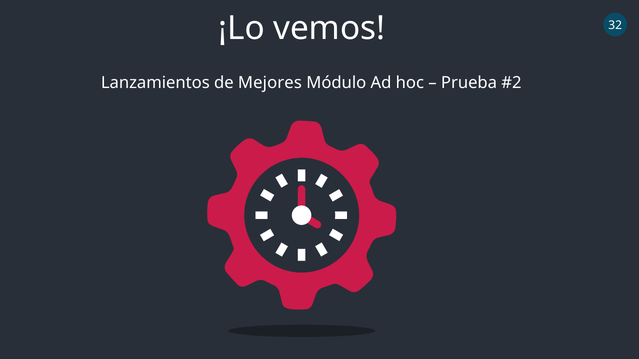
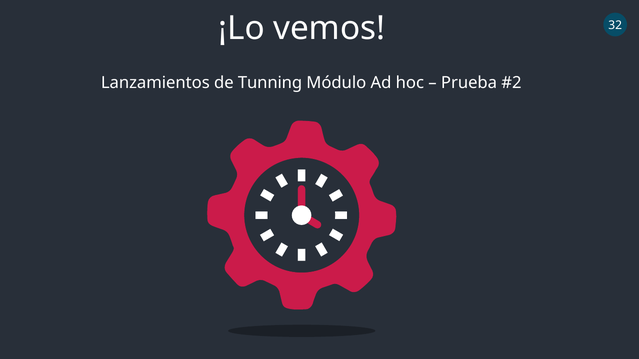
Mejores: Mejores -> Tunning (270, 83)
